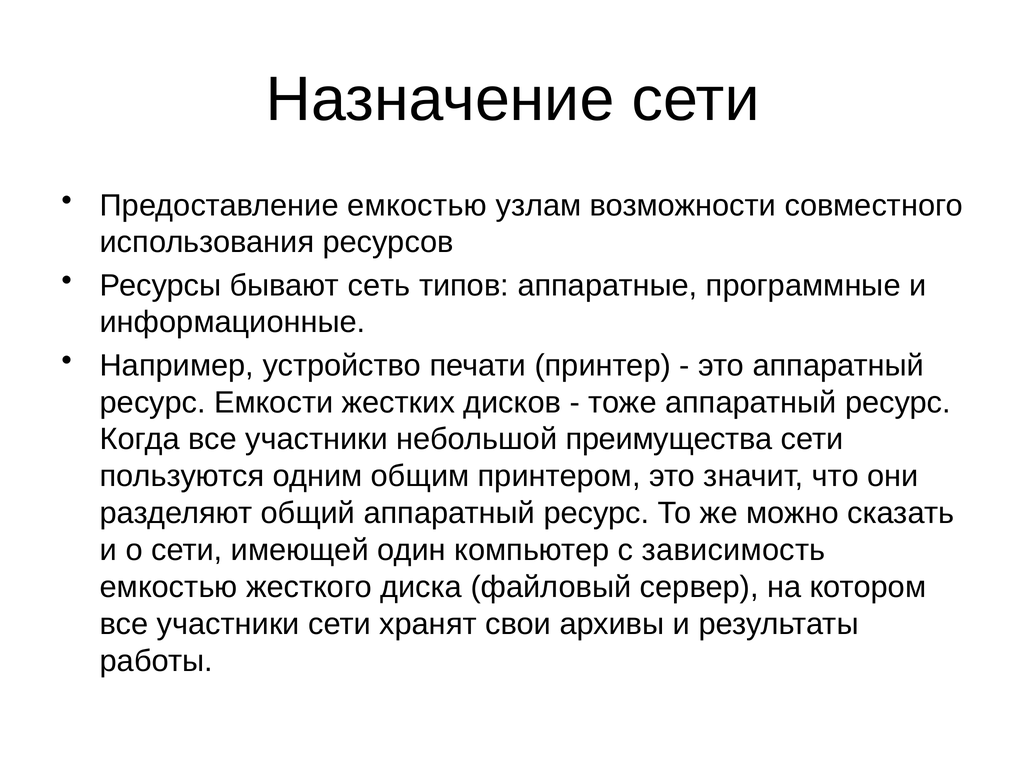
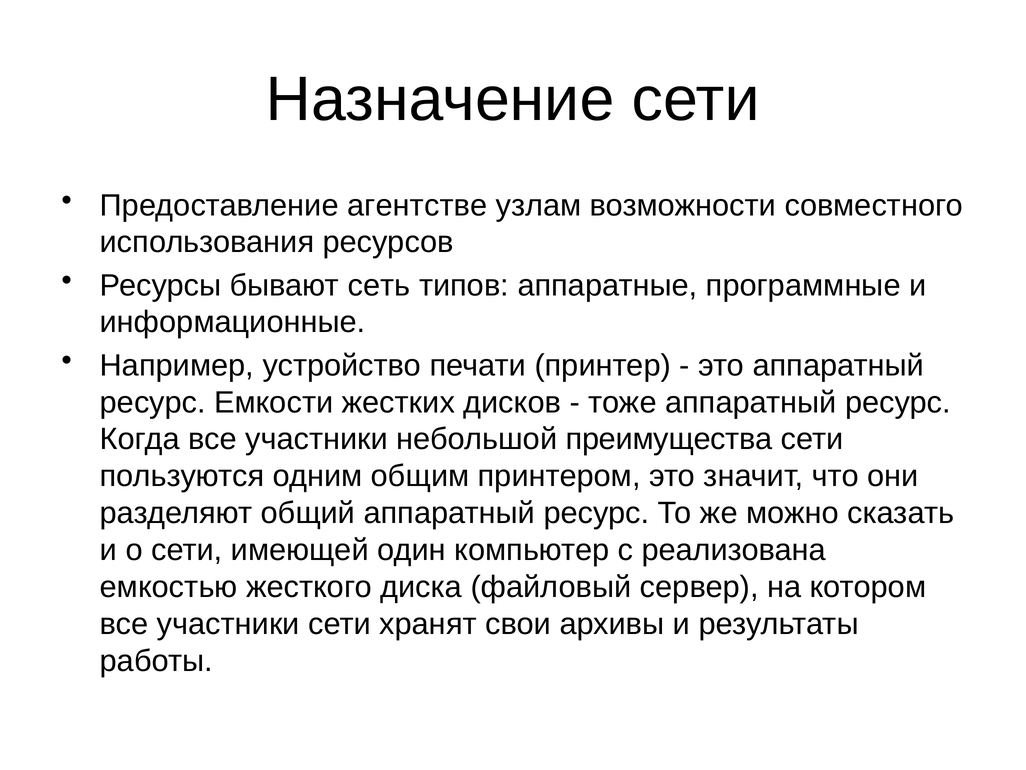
Предоставление емкостью: емкостью -> агентстве (417, 205)
зависимость: зависимость -> реализована (734, 550)
